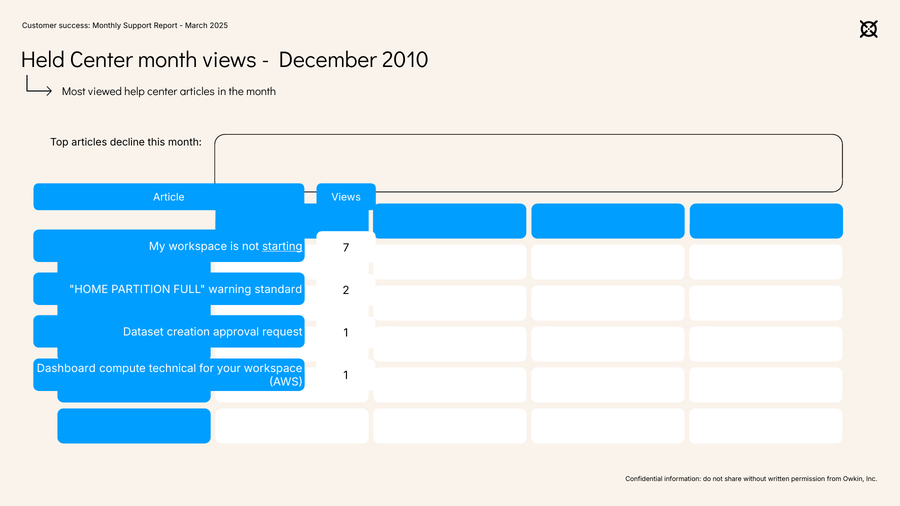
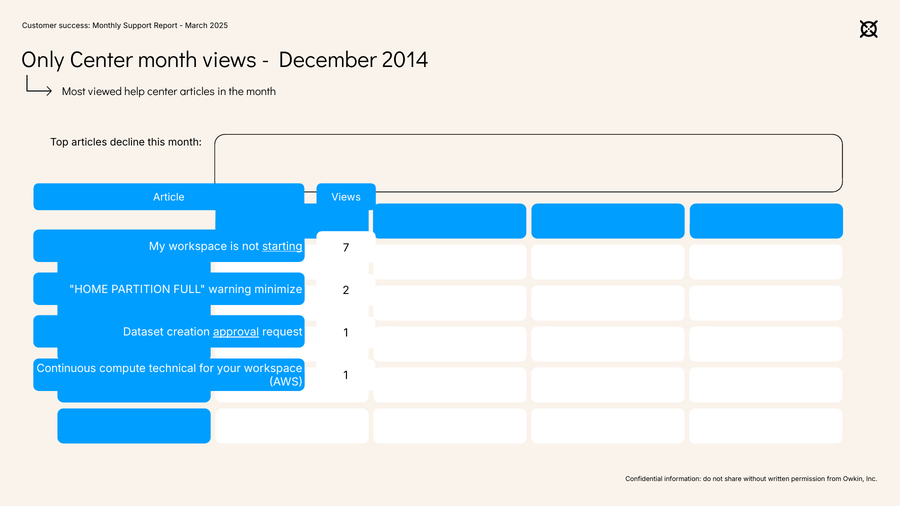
Held: Held -> Only (43, 60)
2010: 2010 -> 2014 (405, 60)
standard: standard -> minimize (278, 290)
approval underline: none -> present (236, 332)
Dashboard: Dashboard -> Continuous (66, 369)
